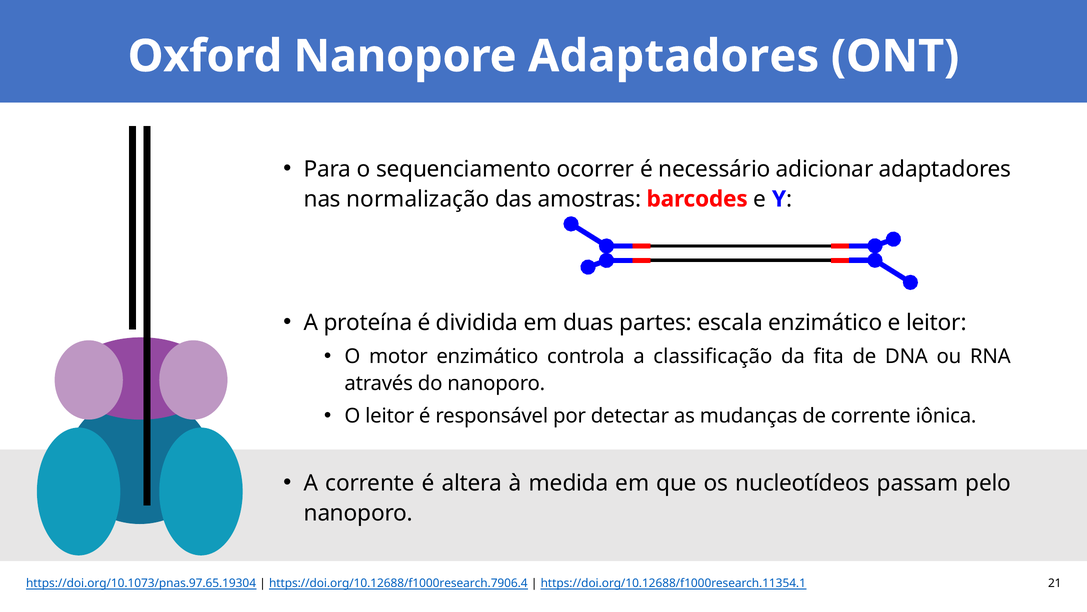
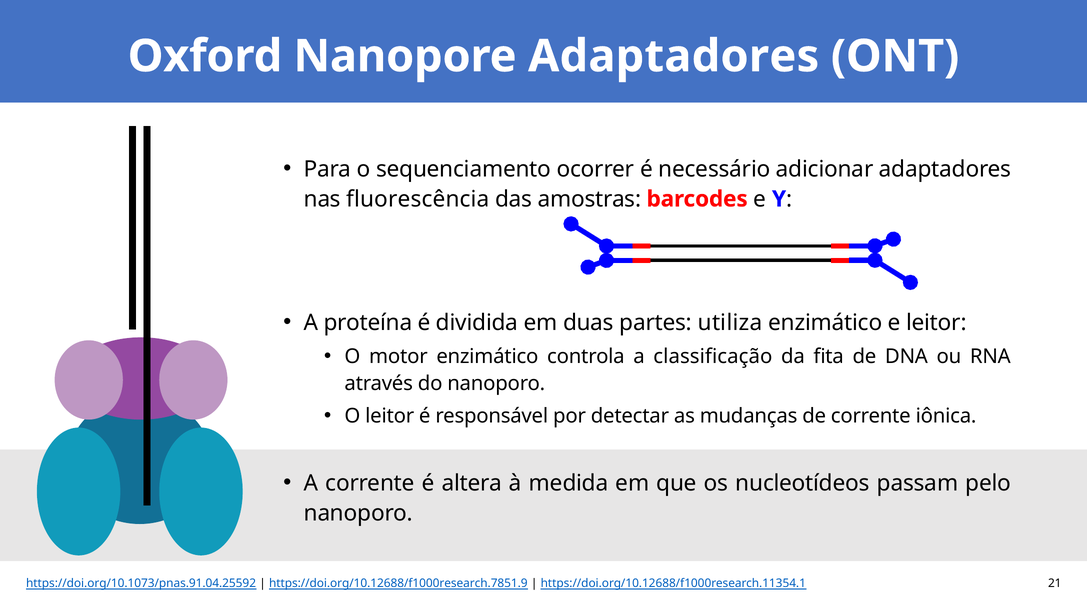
normalização: normalização -> fluorescência (418, 199)
escala: escala -> utiliza (730, 322)
https://doi.org/10.1073/pnas.97.65.19304: https://doi.org/10.1073/pnas.97.65.19304 -> https://doi.org/10.1073/pnas.91.04.25592 (141, 583)
https://doi.org/10.12688/f1000research.7906.4: https://doi.org/10.12688/f1000research.7906.4 -> https://doi.org/10.12688/f1000research.7851.9 (398, 583)
